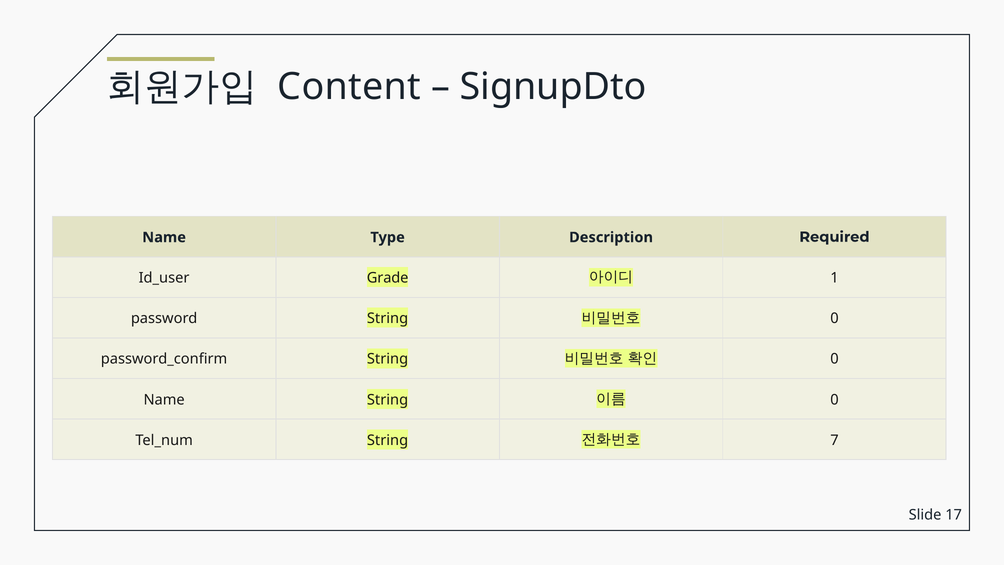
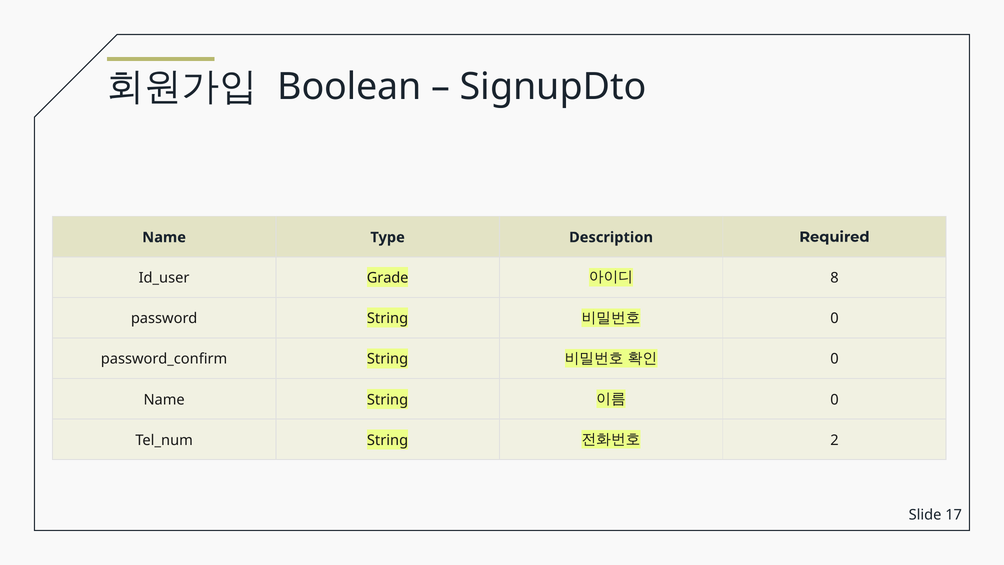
Content: Content -> Boolean (349, 87)
1: 1 -> 8 (835, 278)
7: 7 -> 2 (835, 440)
